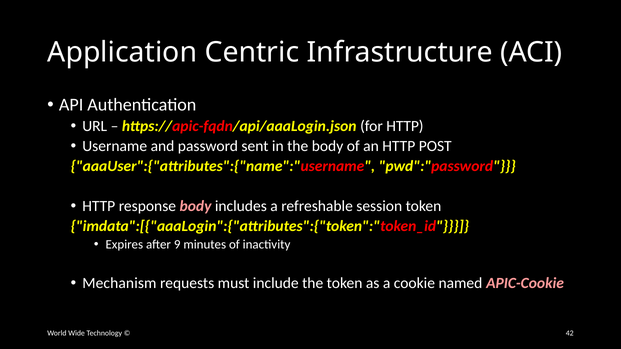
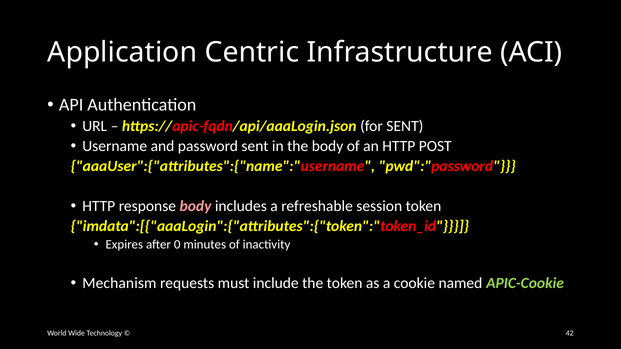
for HTTP: HTTP -> SENT (405, 126)
9: 9 -> 0 (177, 245)
APIC-Cookie colour: pink -> light green (525, 283)
